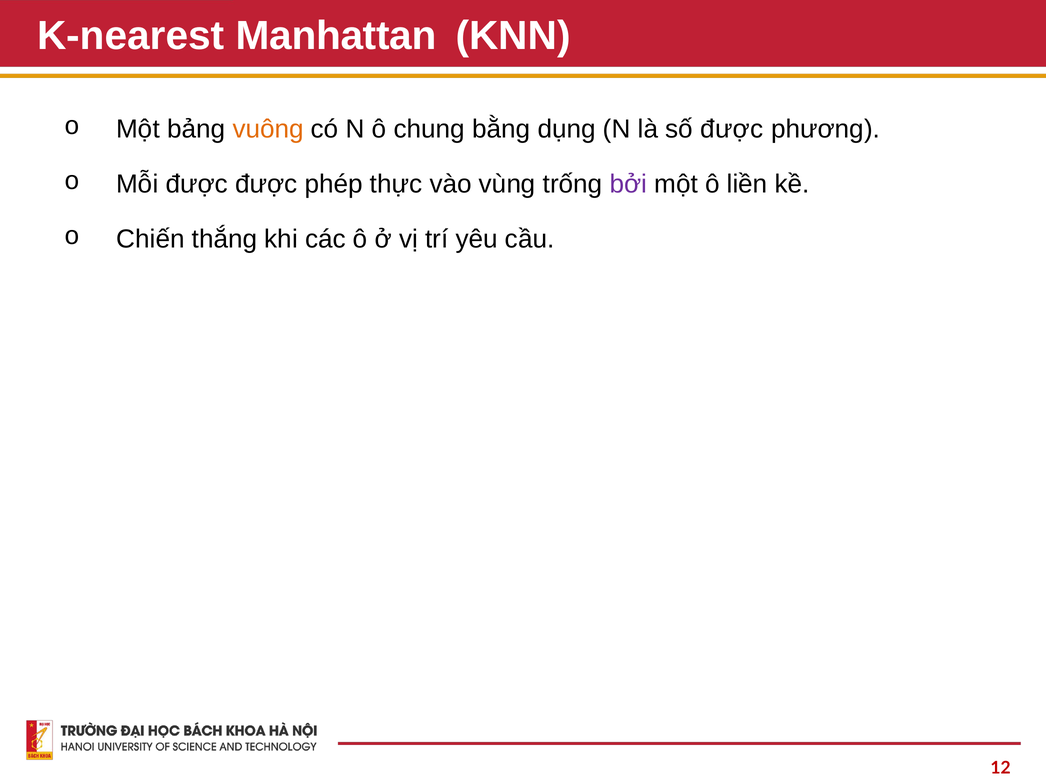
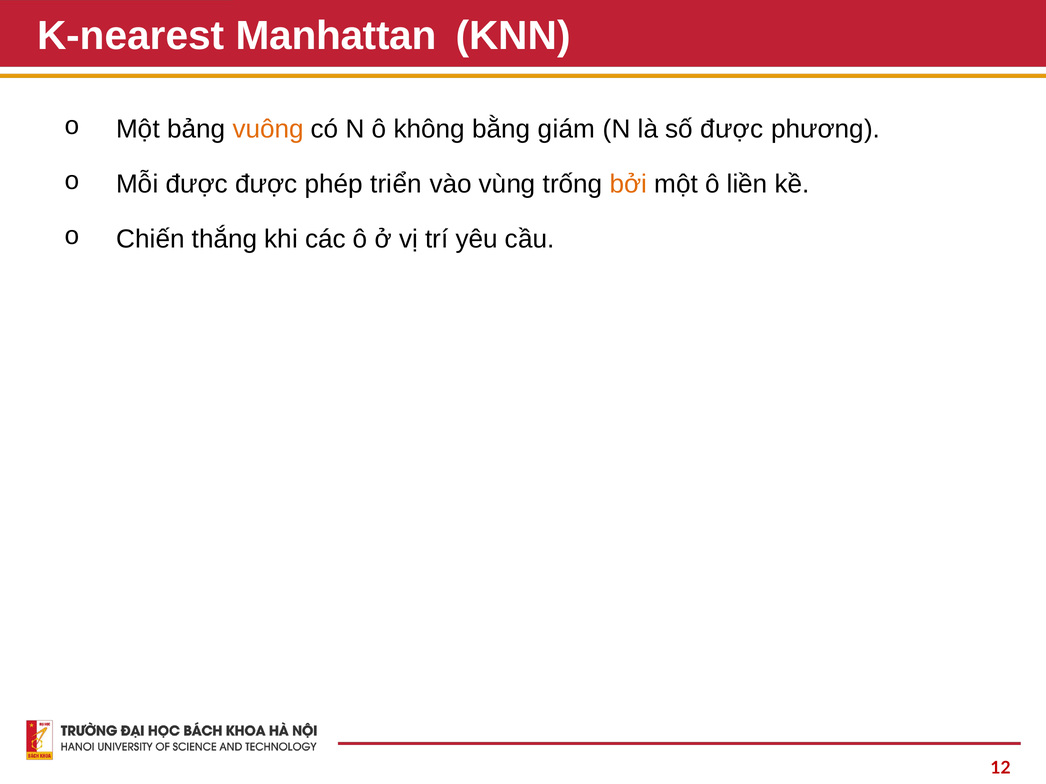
chung: chung -> không (429, 129)
dụng: dụng -> giám (566, 129)
thực: thực -> triển (396, 184)
bởi colour: purple -> orange (628, 184)
